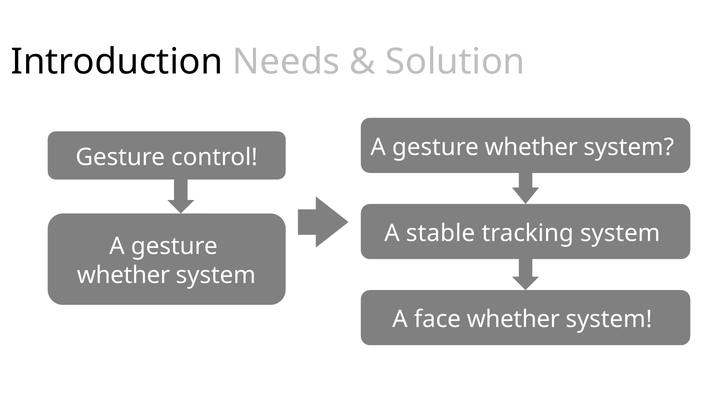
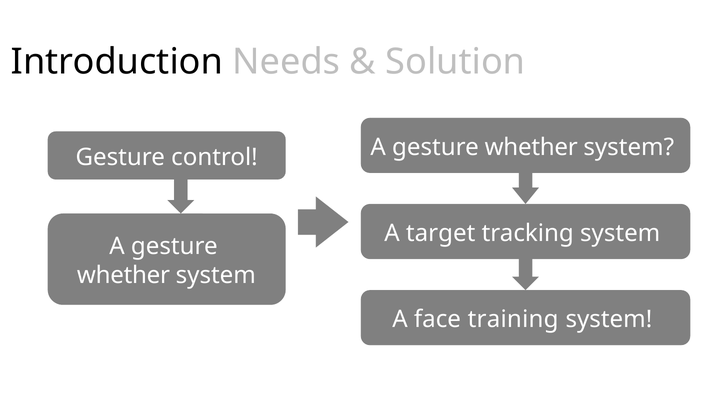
stable: stable -> target (441, 234)
face whether: whether -> training (513, 320)
